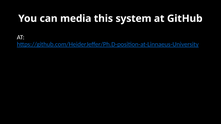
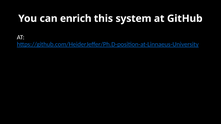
media: media -> enrich (76, 19)
